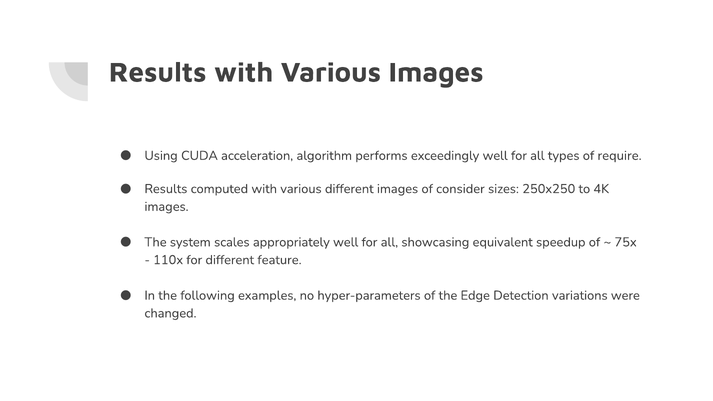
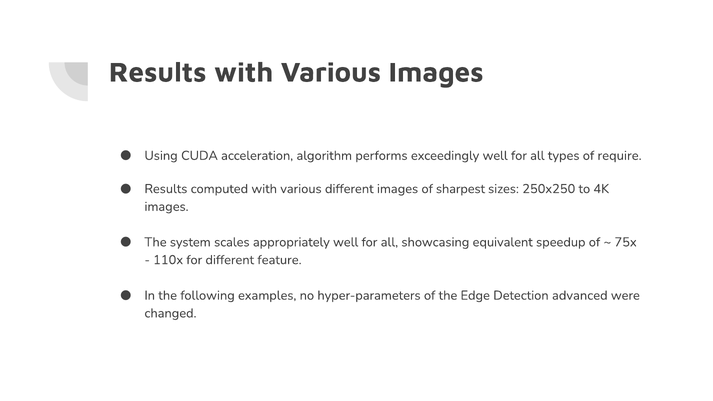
consider: consider -> sharpest (460, 189)
variations: variations -> advanced (580, 295)
